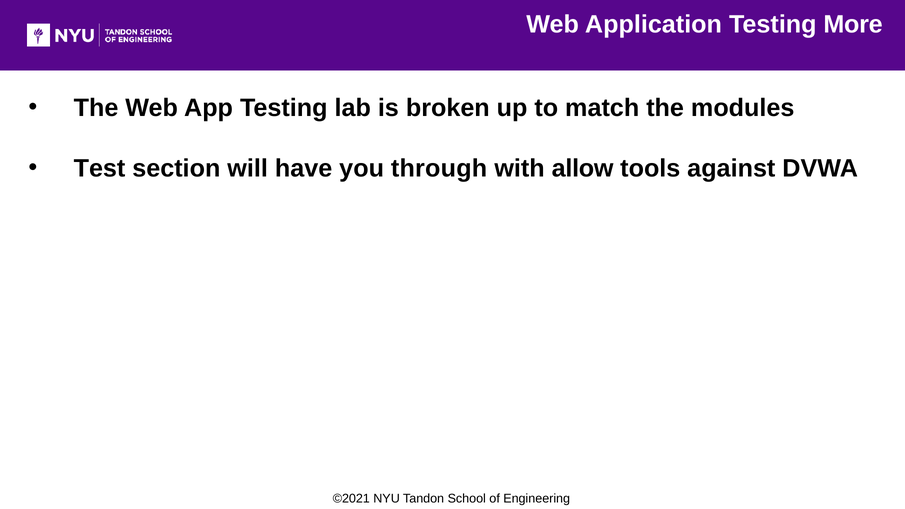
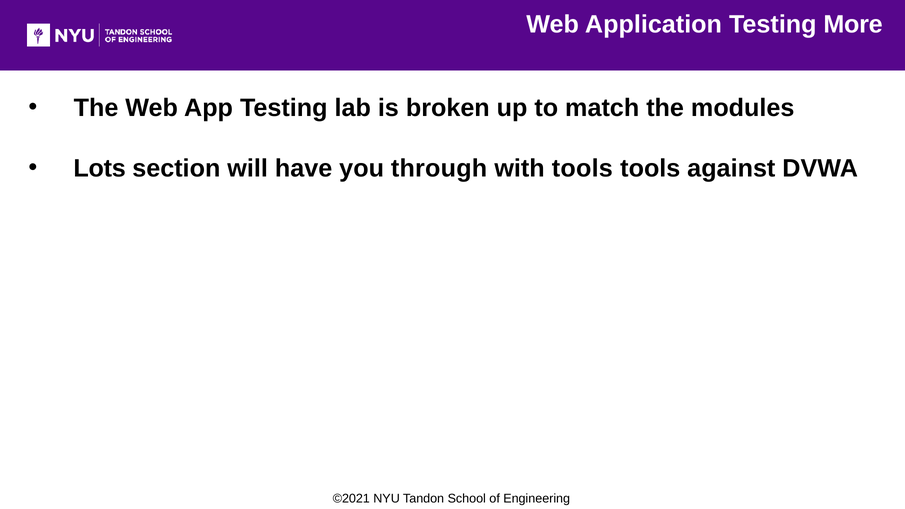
Test: Test -> Lots (100, 168)
with allow: allow -> tools (582, 168)
